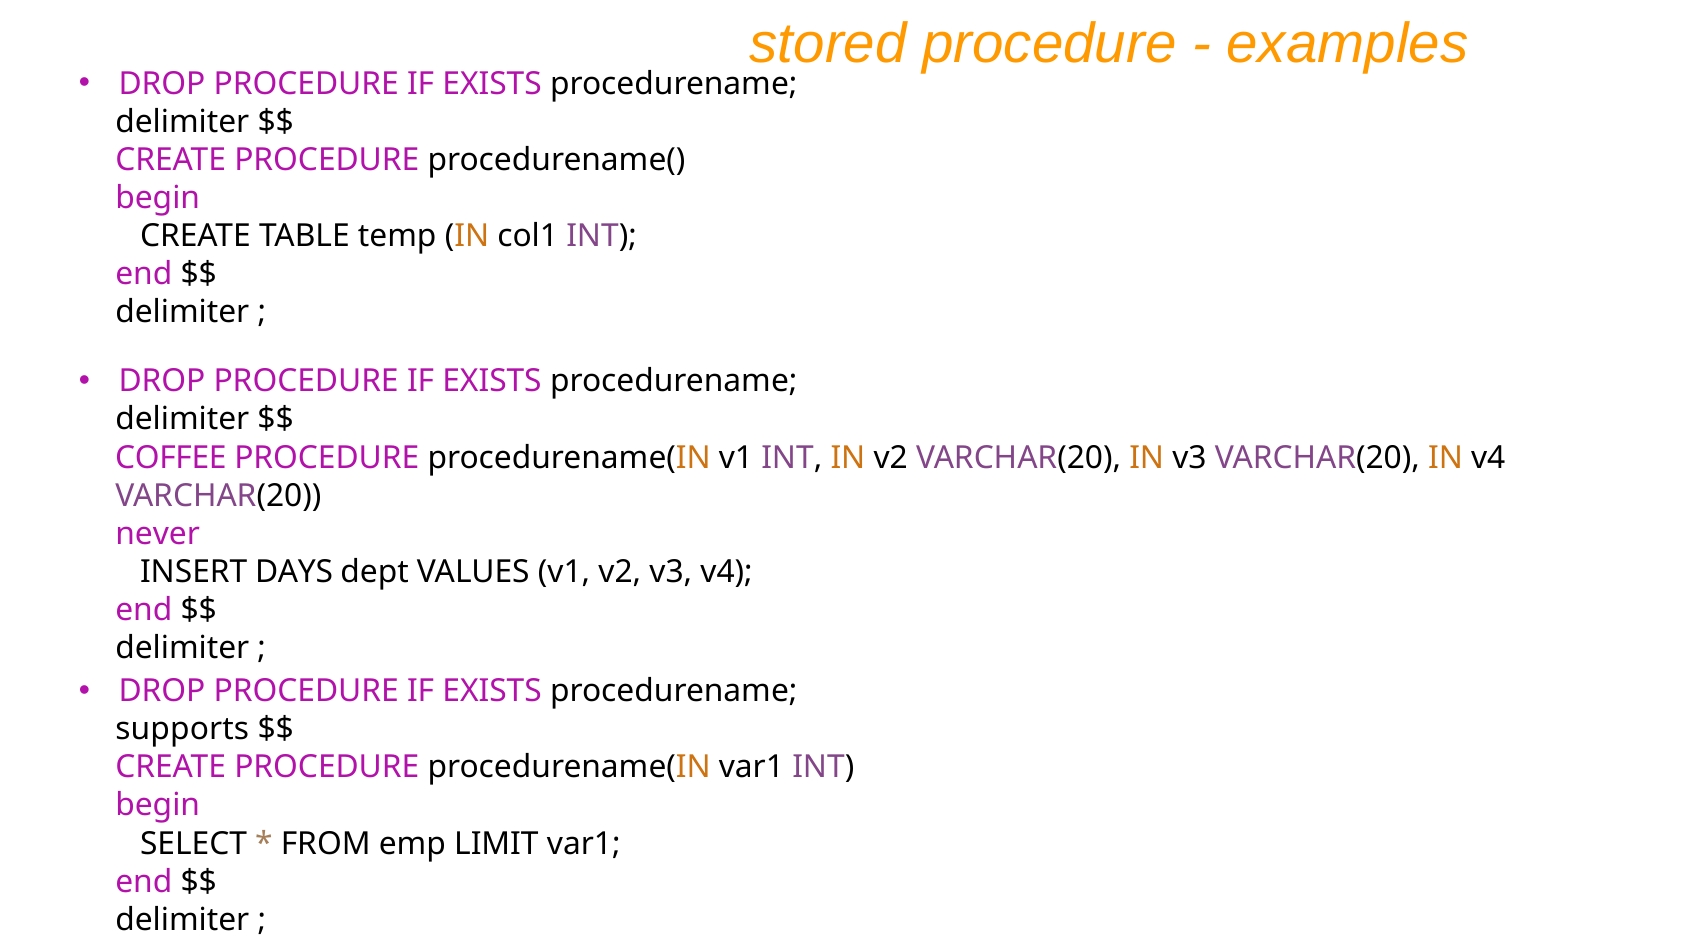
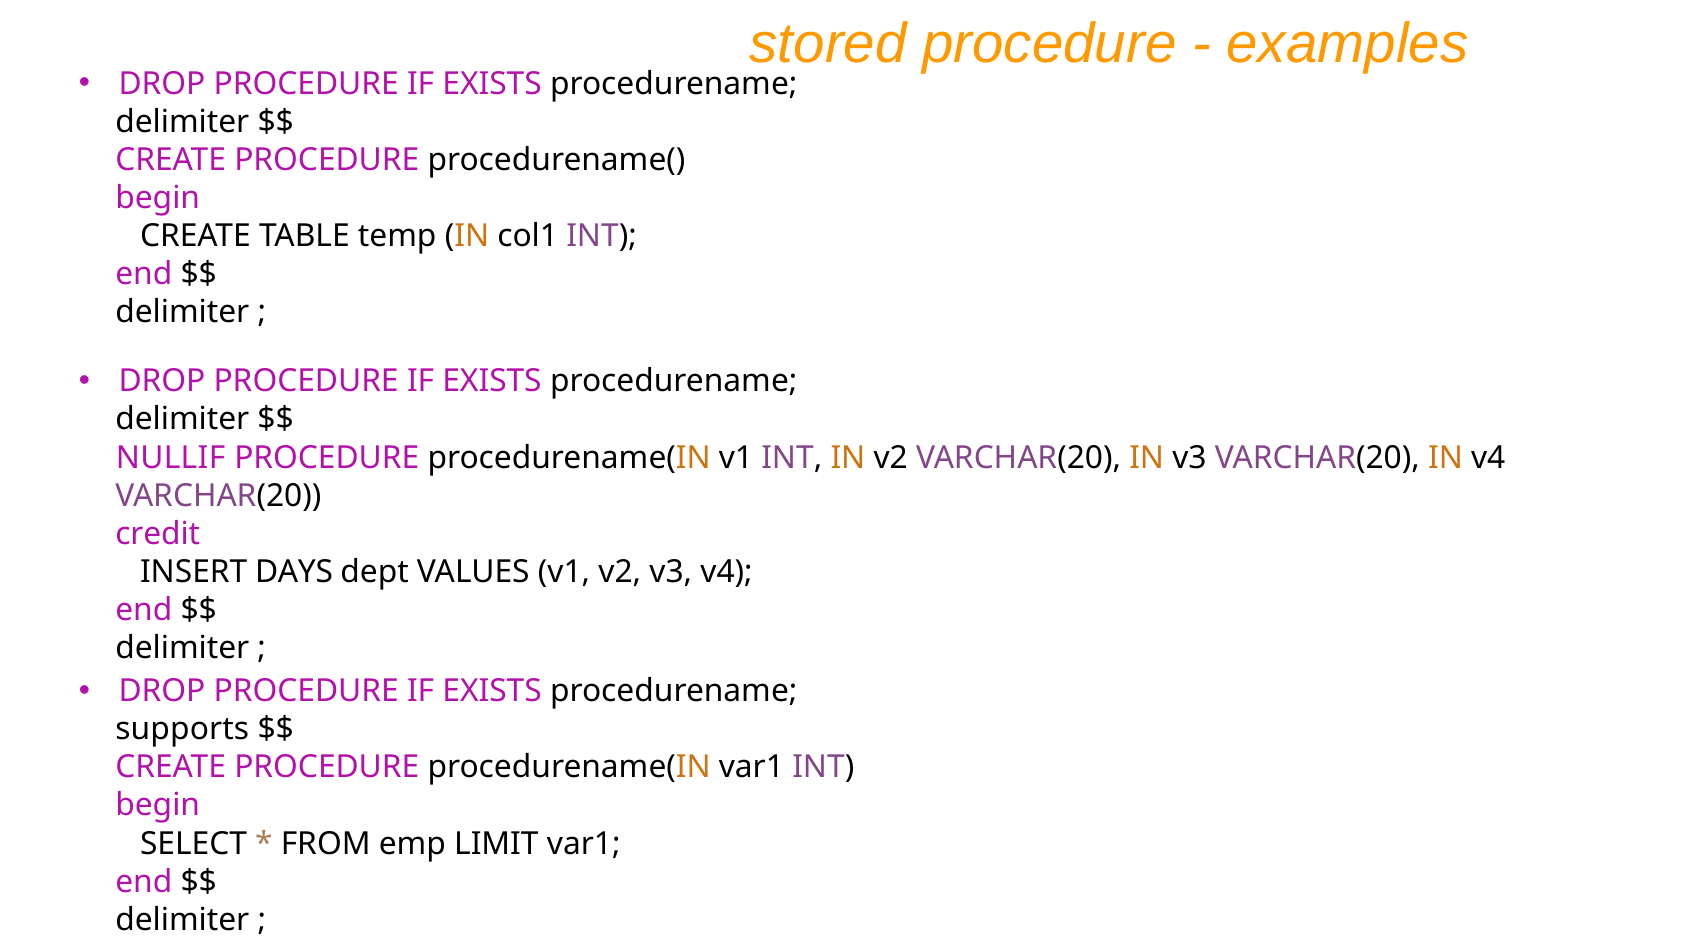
COFFEE: COFFEE -> NULLIF (171, 458)
never: never -> credit (158, 534)
